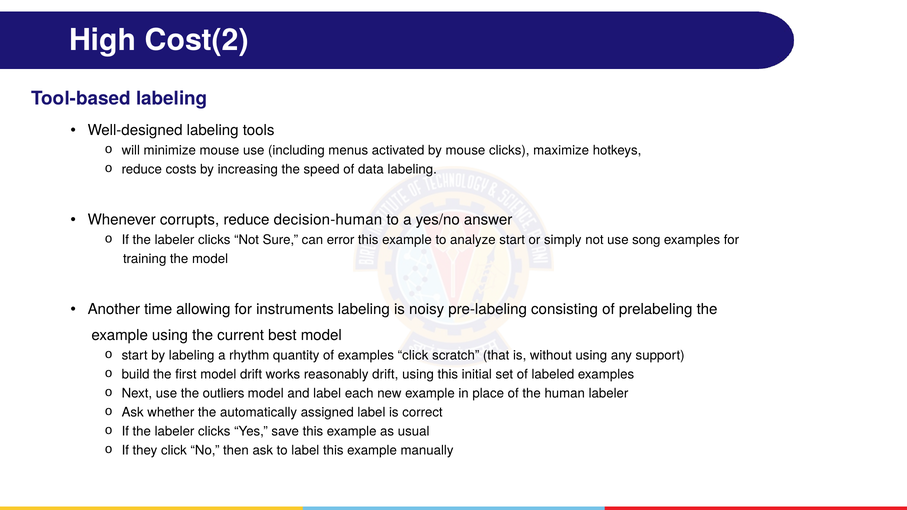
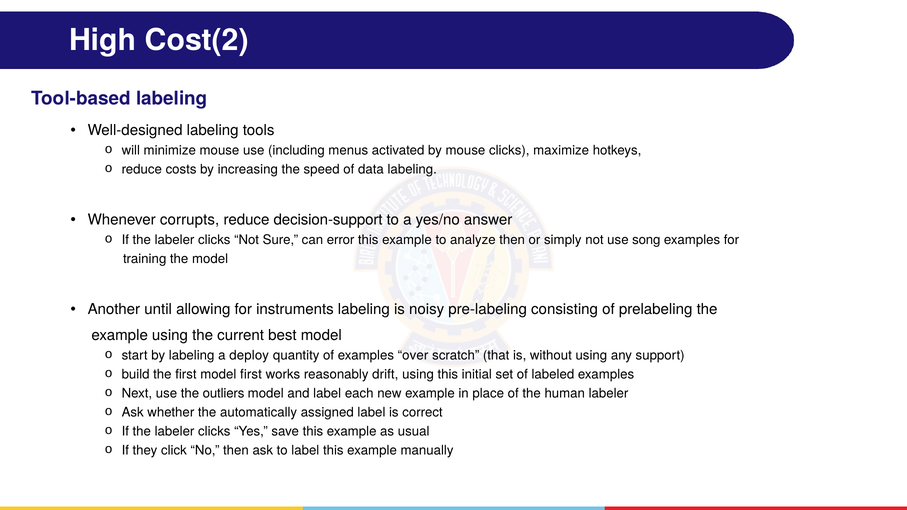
decision-human: decision-human -> decision-support (328, 220)
analyze start: start -> then (512, 240)
time: time -> until (158, 310)
rhythm: rhythm -> deploy (249, 355)
examples click: click -> over (413, 355)
model drift: drift -> first (251, 374)
